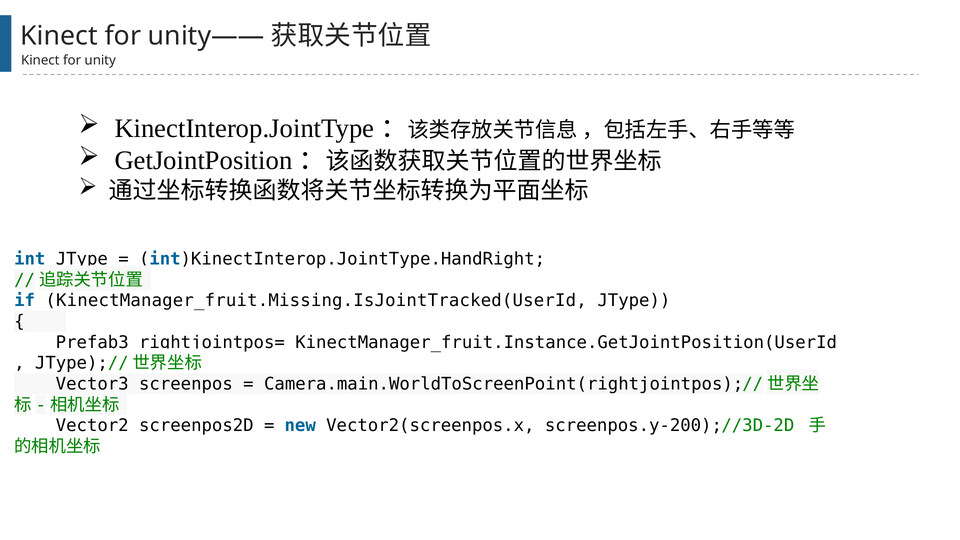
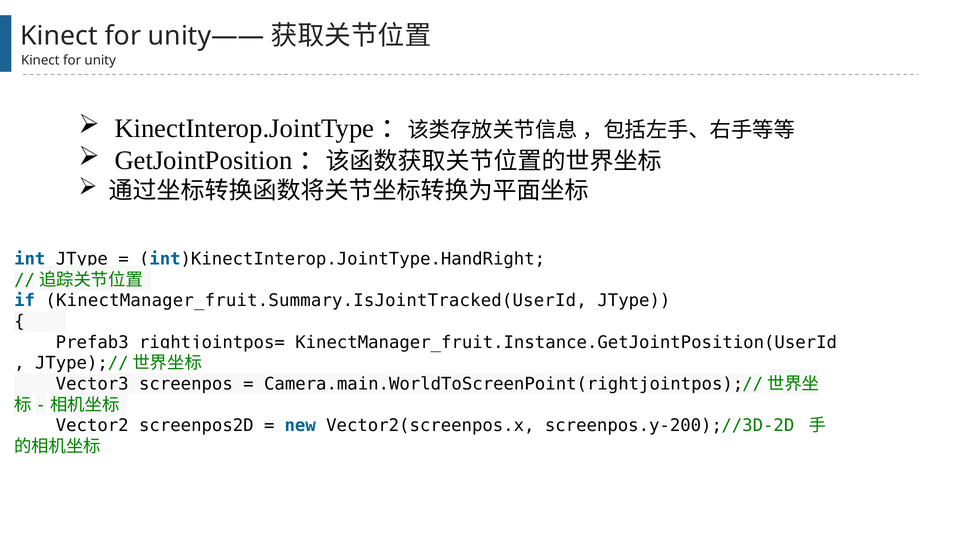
KinectManager_fruit.Missing.IsJointTracked(UserId: KinectManager_fruit.Missing.IsJointTracked(UserId -> KinectManager_fruit.Summary.IsJointTracked(UserId (316, 301)
